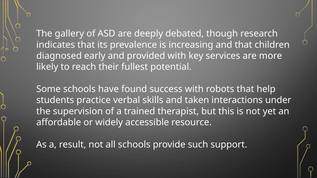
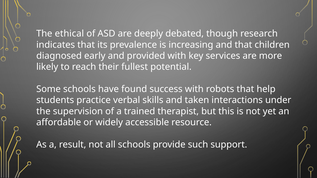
gallery: gallery -> ethical (69, 34)
